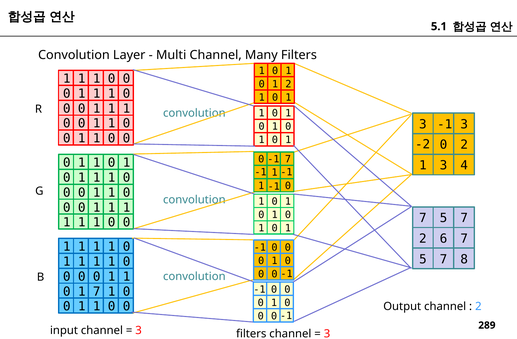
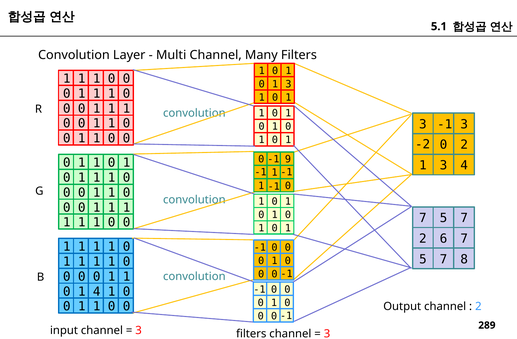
0 1 2: 2 -> 3 (288, 84)
0 7: 7 -> 9 (288, 160)
1 7: 7 -> 4 (97, 292)
